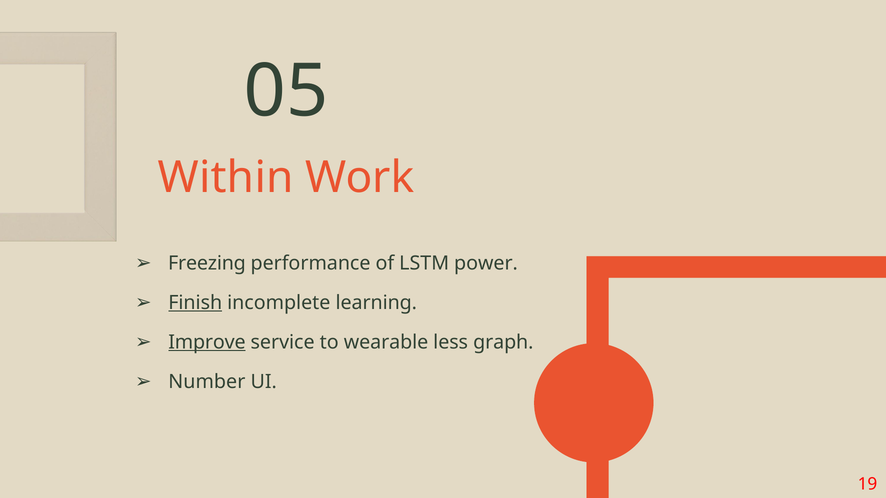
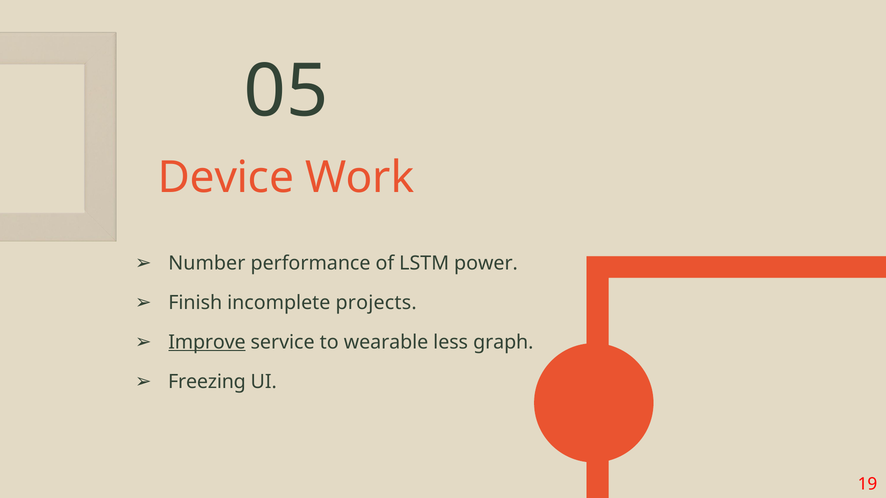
Within: Within -> Device (226, 178)
Freezing: Freezing -> Number (207, 263)
Finish underline: present -> none (195, 303)
learning: learning -> projects (376, 303)
Number: Number -> Freezing (207, 382)
